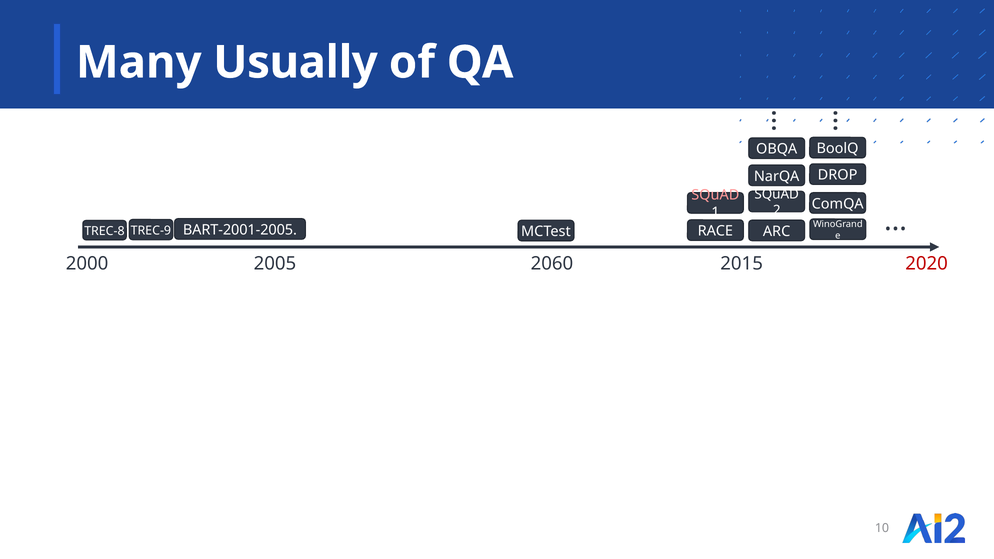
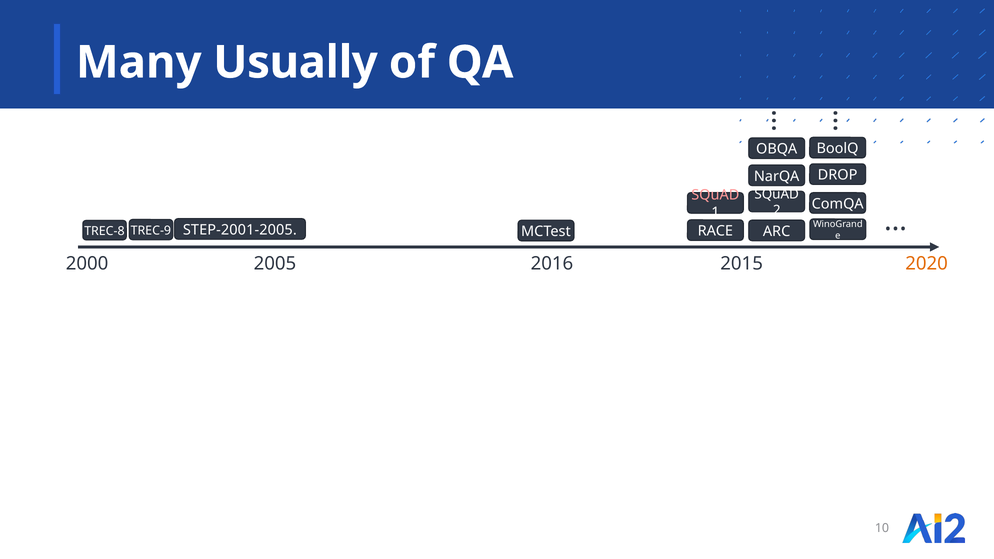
BART-2001-2005: BART-2001-2005 -> STEP-2001-2005 (240, 230)
2060: 2060 -> 2016 (552, 264)
2020 colour: red -> orange (927, 264)
